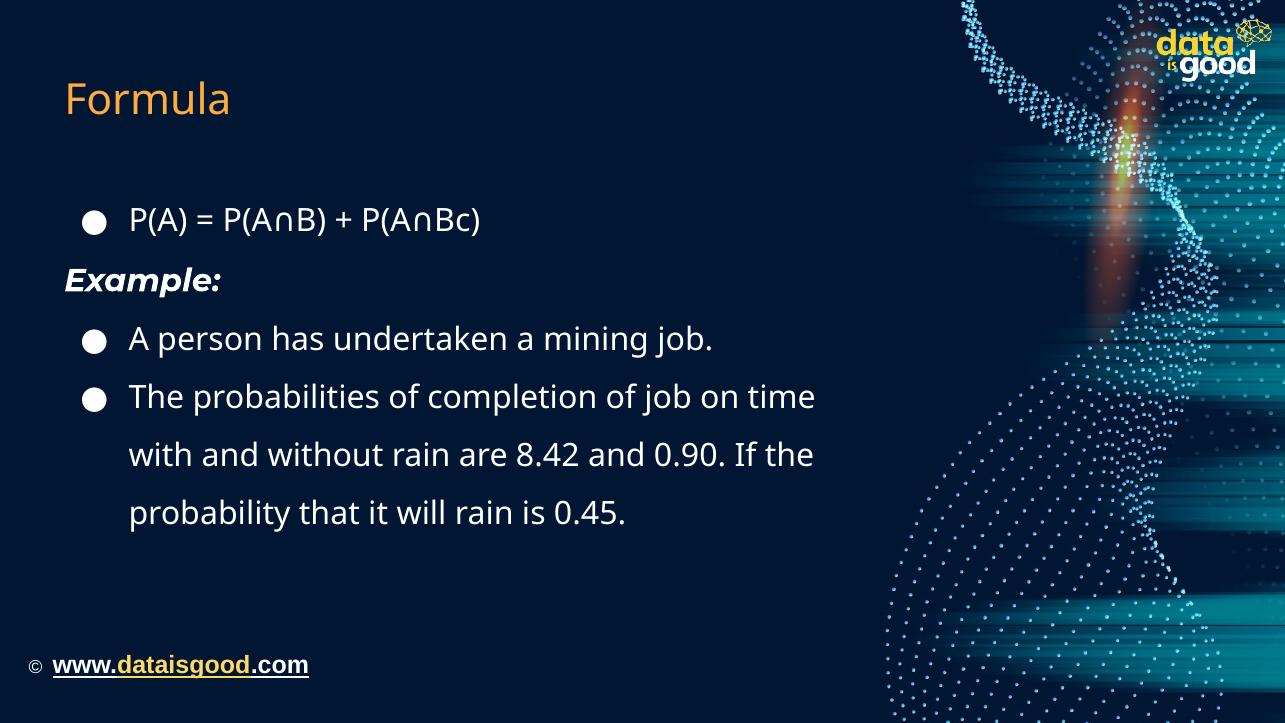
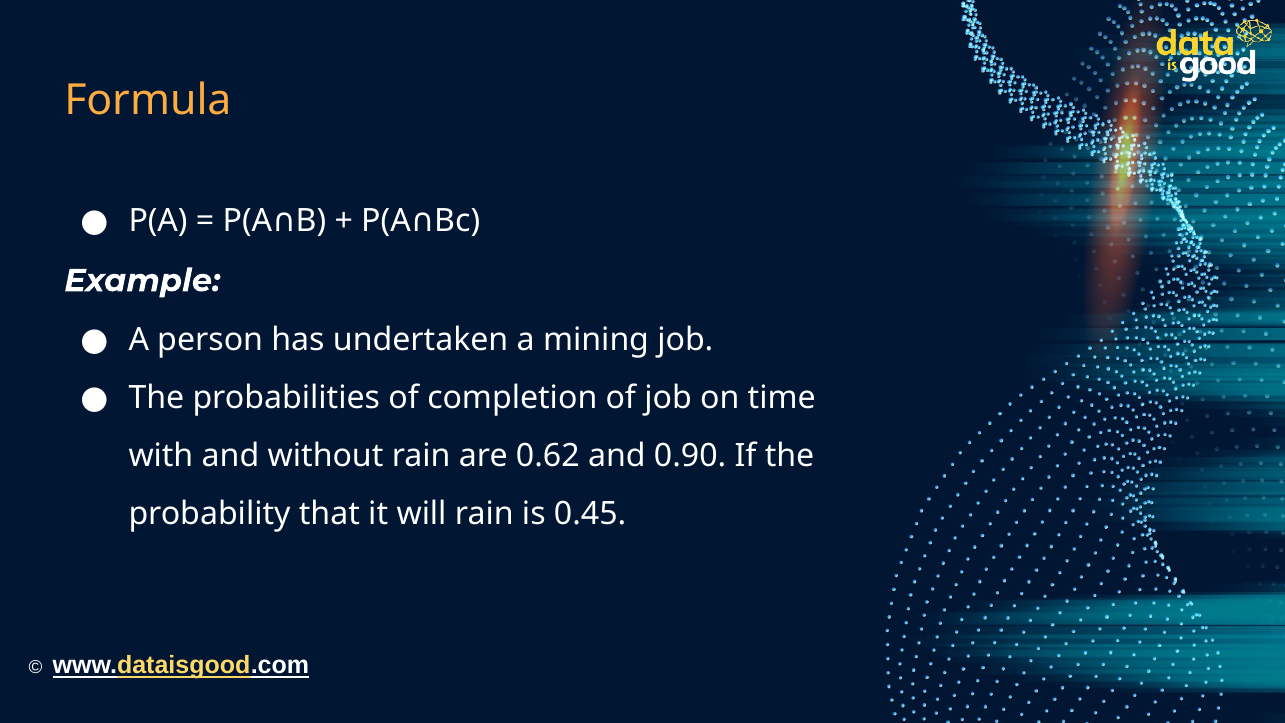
8.42: 8.42 -> 0.62 (548, 456)
